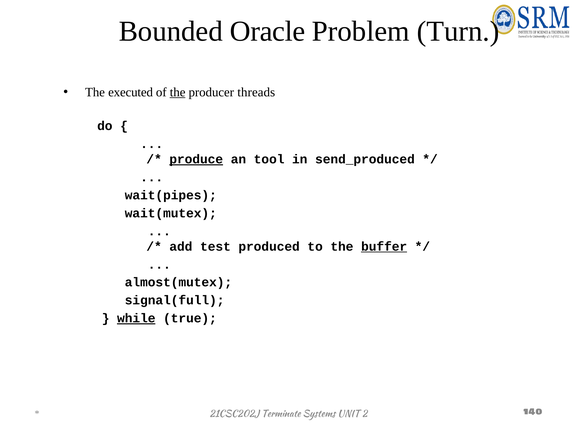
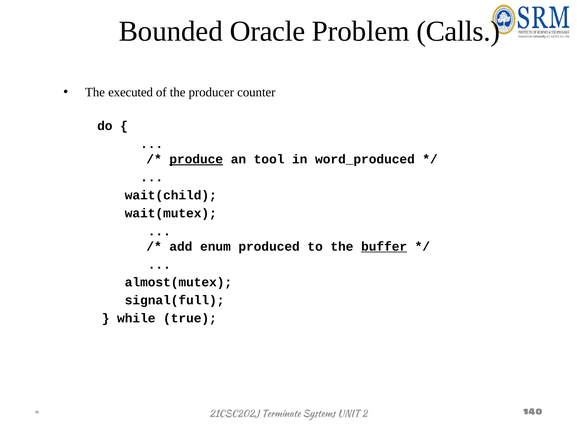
Turn: Turn -> Calls (458, 31)
the underline: present -> none (178, 92)
threads: threads -> counter (256, 92)
send_produced: send_produced -> word_produced (365, 159)
wait(pipes: wait(pipes -> wait(child (171, 195)
test: test -> enum (215, 246)
while underline: present -> none (136, 318)
